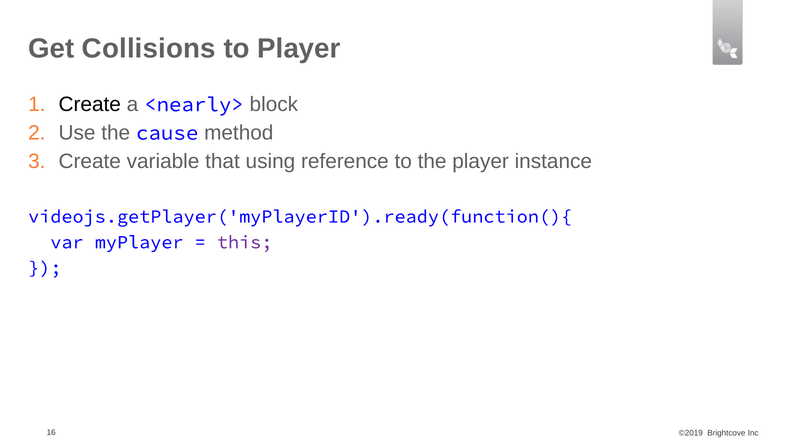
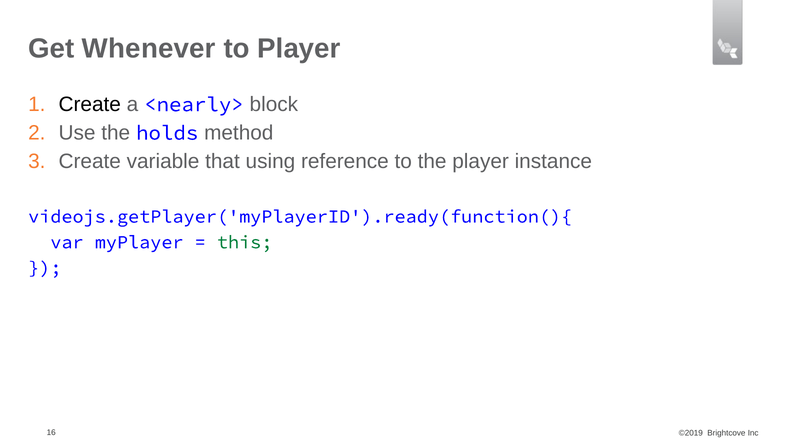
Collisions: Collisions -> Whenever (149, 49)
cause: cause -> holds (167, 133)
this colour: purple -> green (245, 242)
